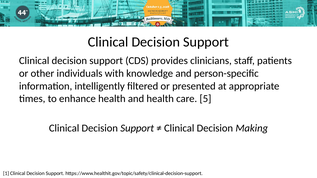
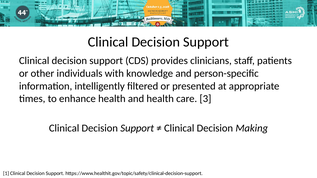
5: 5 -> 3 (205, 99)
